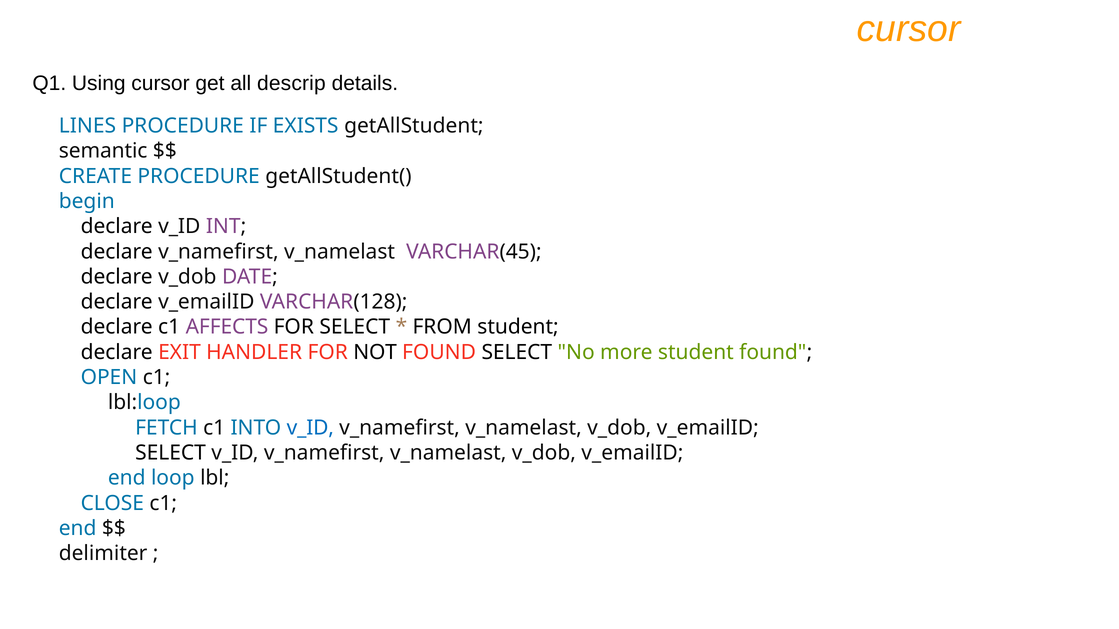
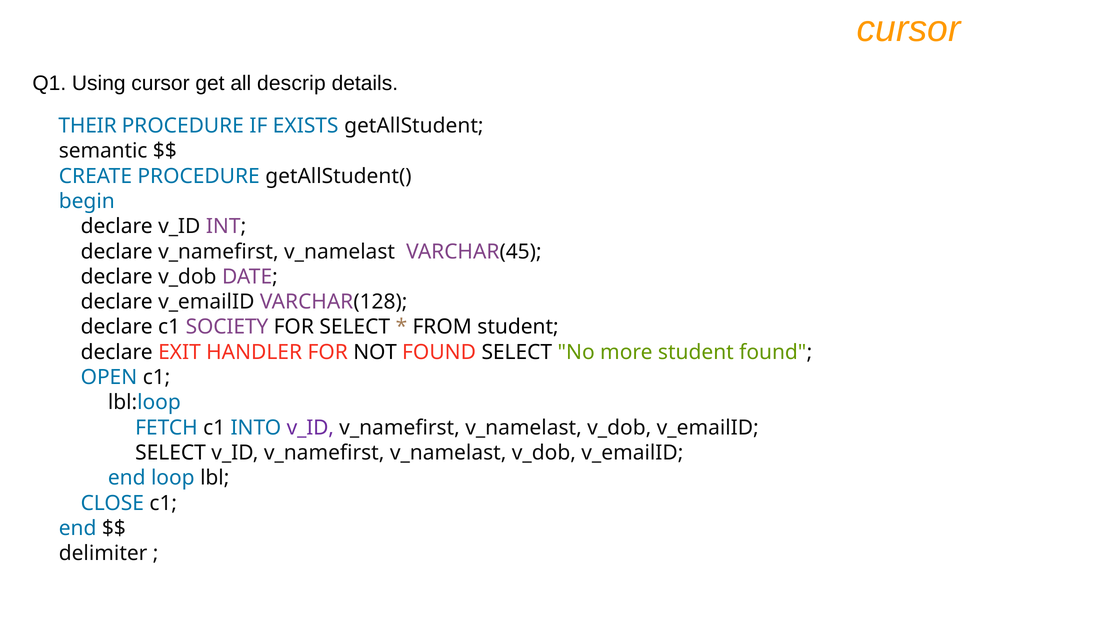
LINES: LINES -> THEIR (88, 126)
AFFECTS: AFFECTS -> SOCIETY (227, 327)
v_ID colour: blue -> purple (310, 428)
